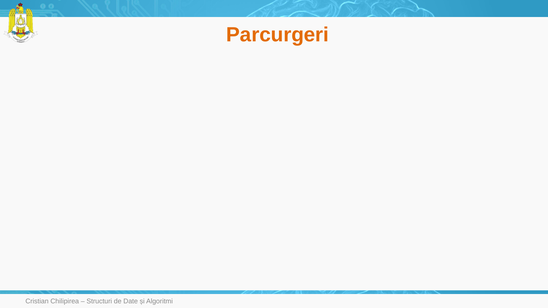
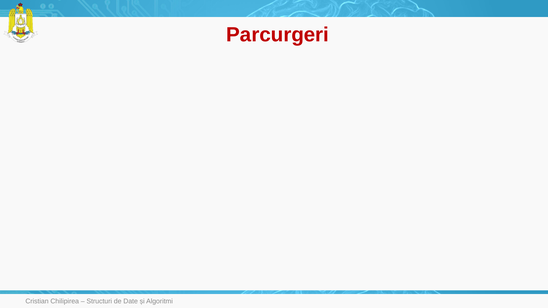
Parcurgeri colour: orange -> red (278, 35)
